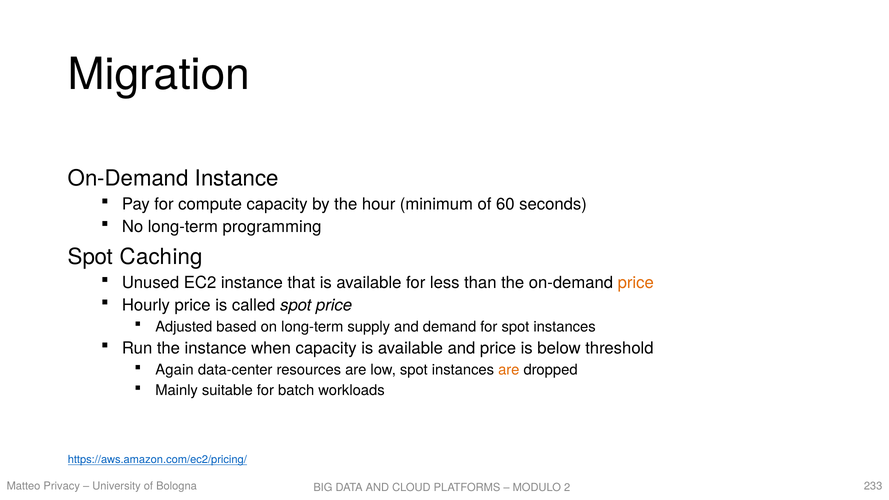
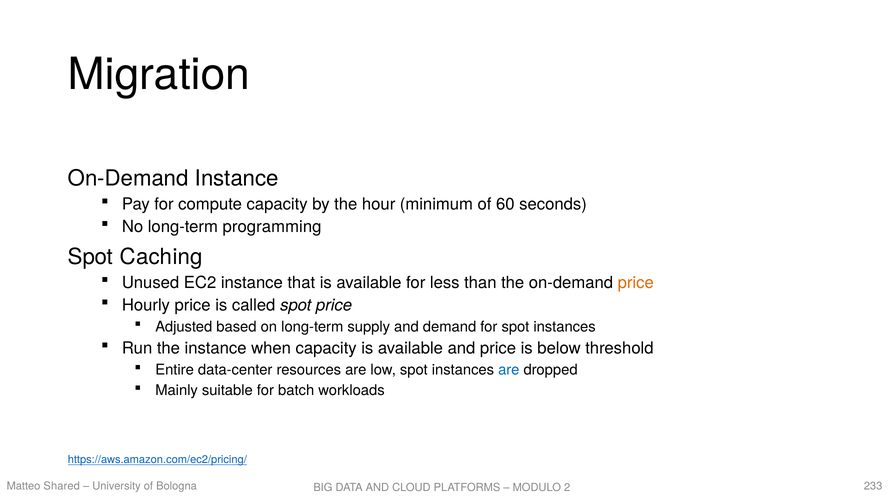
Again: Again -> Entire (175, 370)
are colour: orange -> blue (509, 370)
Privacy: Privacy -> Shared (62, 486)
